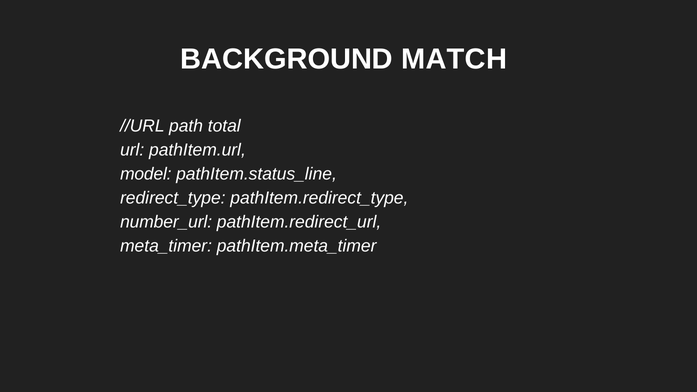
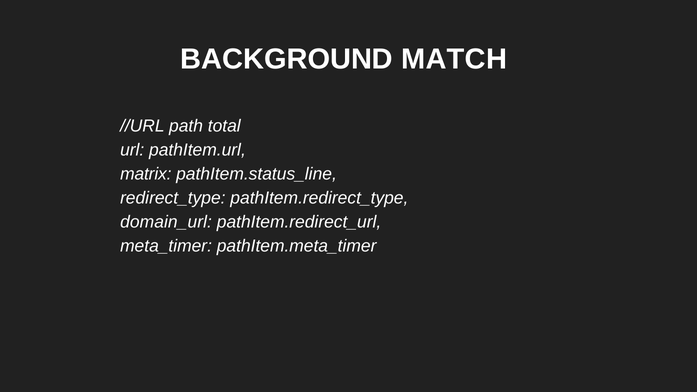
model: model -> matrix (146, 174)
number_url: number_url -> domain_url (166, 222)
